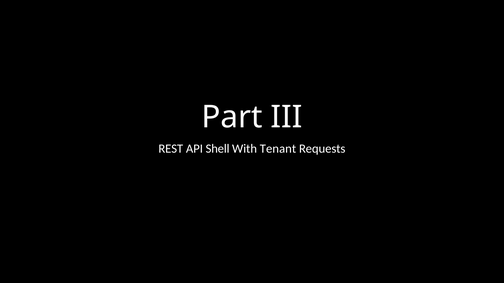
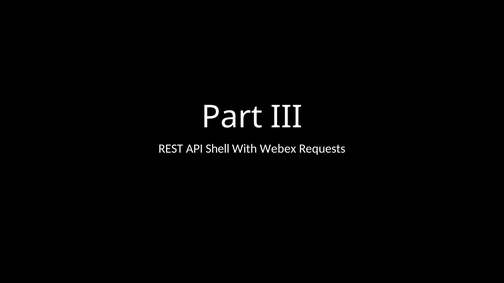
Tenant: Tenant -> Webex (278, 149)
